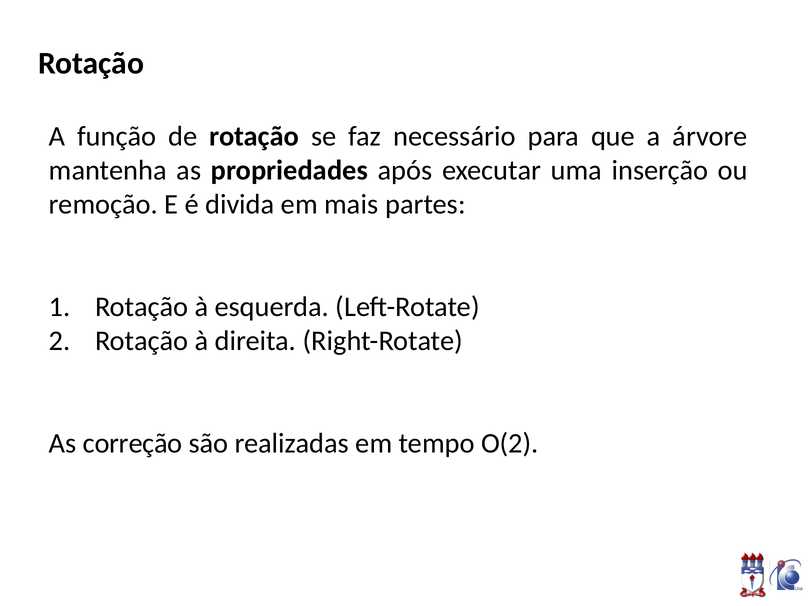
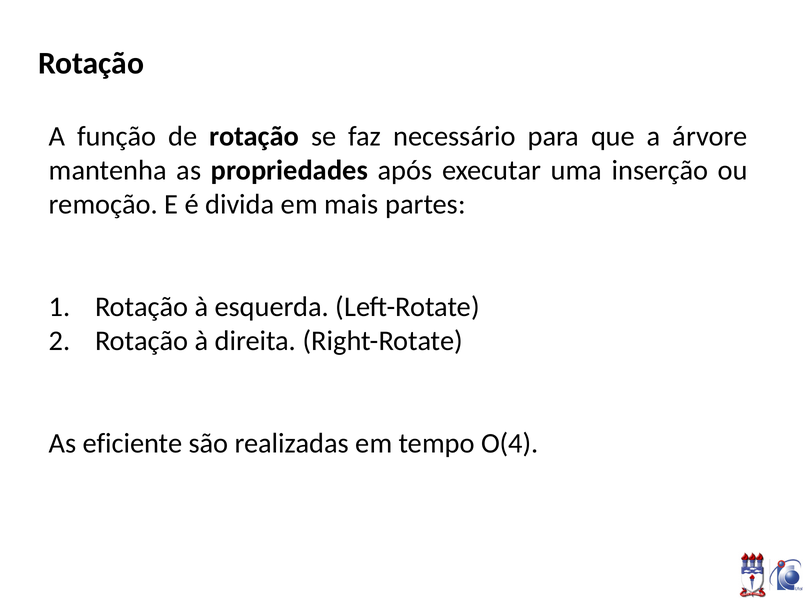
correção: correção -> eficiente (133, 444)
O(2: O(2 -> O(4 (510, 444)
